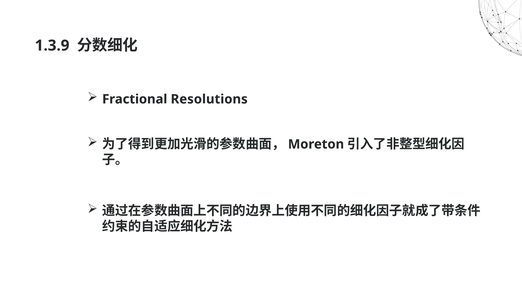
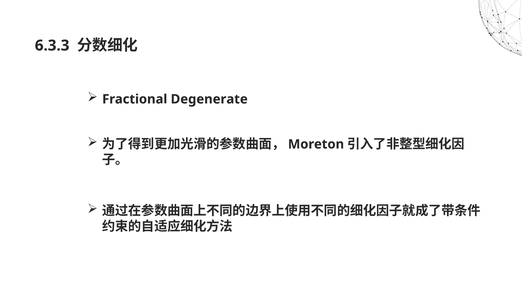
1.3.9: 1.3.9 -> 6.3.3 (52, 45)
Resolutions: Resolutions -> Degenerate (209, 99)
